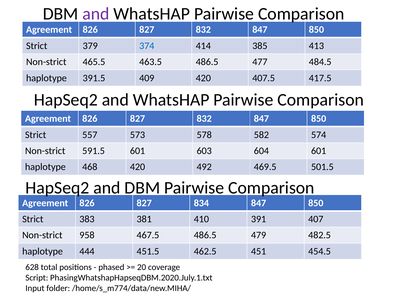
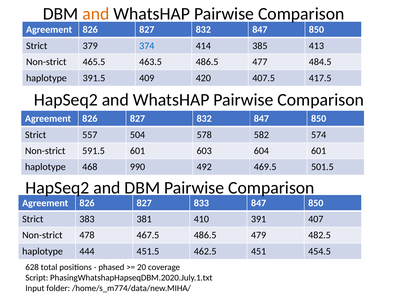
and colour: purple -> orange (96, 14)
573: 573 -> 504 (138, 135)
468 420: 420 -> 990 (138, 167)
834: 834 -> 833 (201, 203)
958: 958 -> 478 (87, 236)
